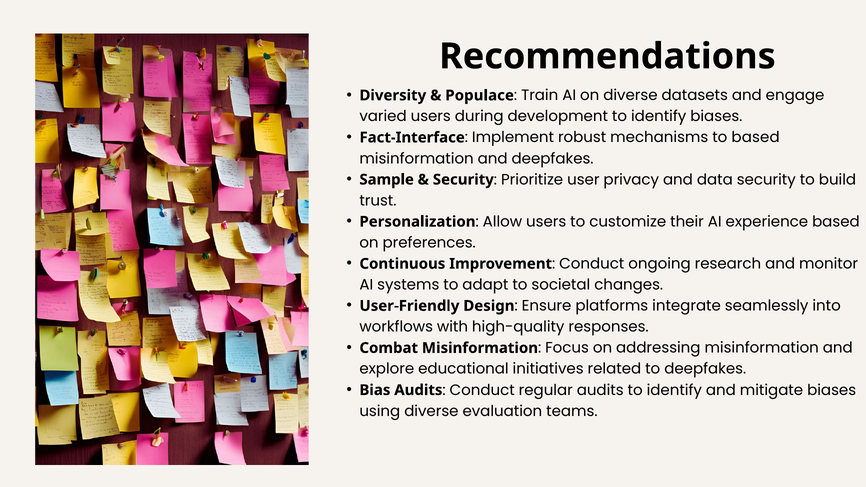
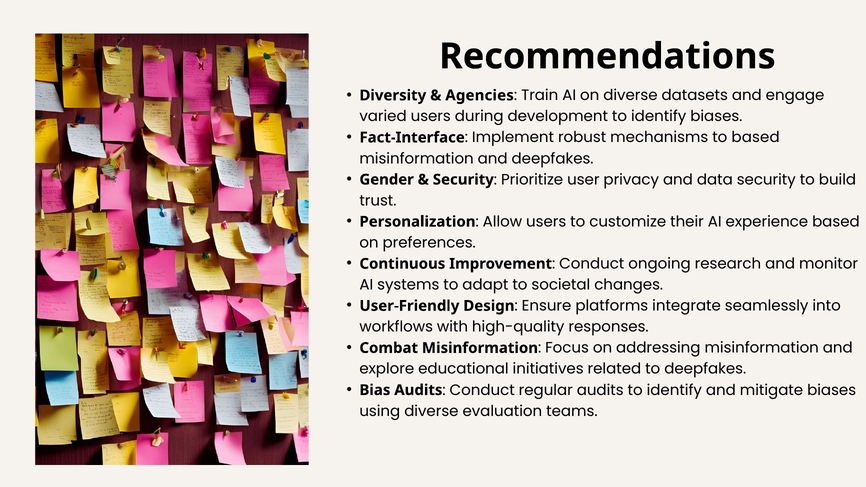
Populace: Populace -> Agencies (480, 95)
Sample: Sample -> Gender (387, 180)
